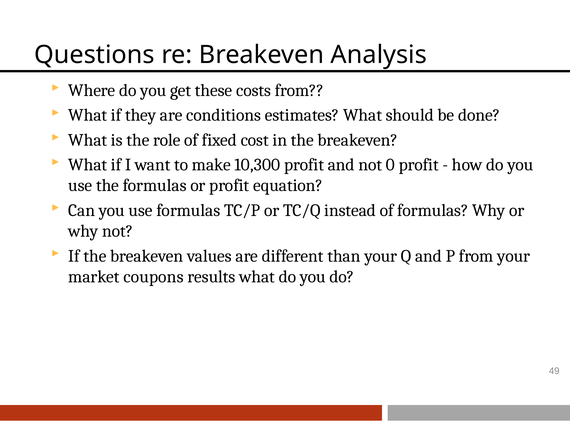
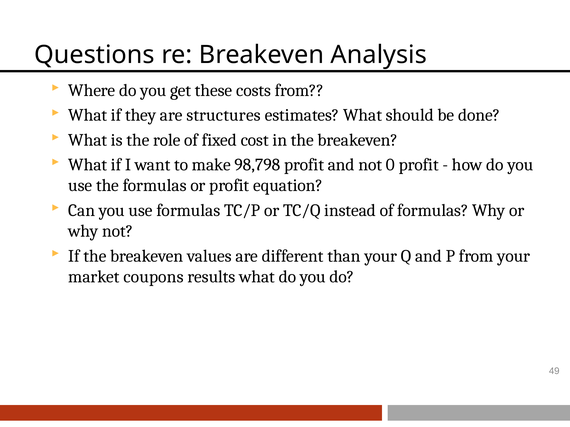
conditions: conditions -> structures (224, 115)
10,300: 10,300 -> 98,798 (257, 165)
